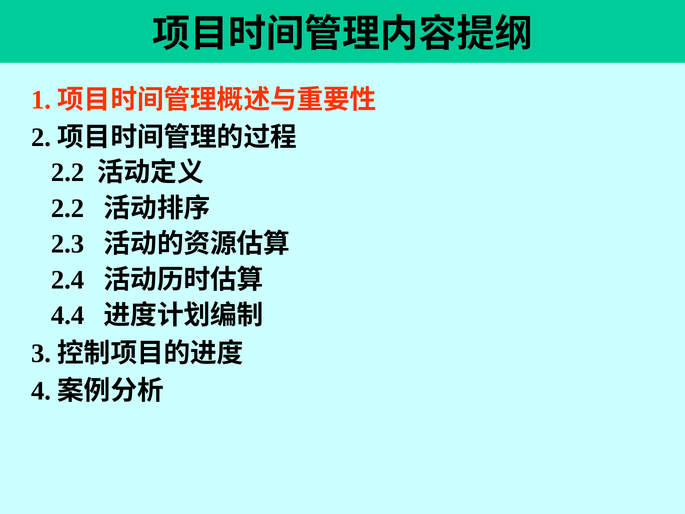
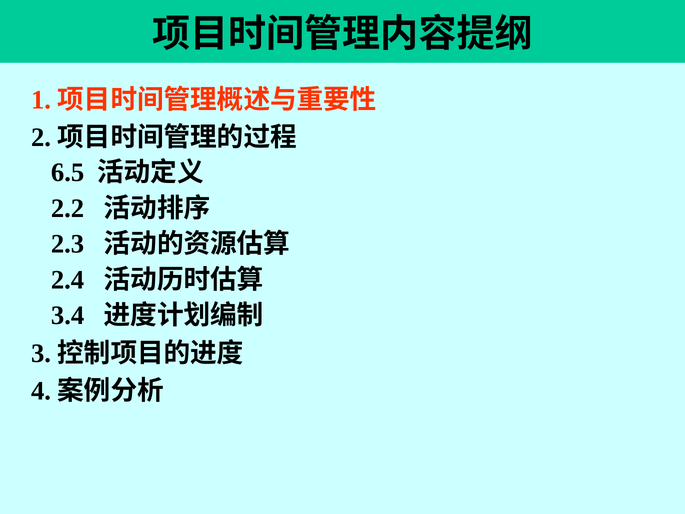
2.2: 2.2 -> 6.5 (68, 172)
4.4: 4.4 -> 3.4 (68, 315)
